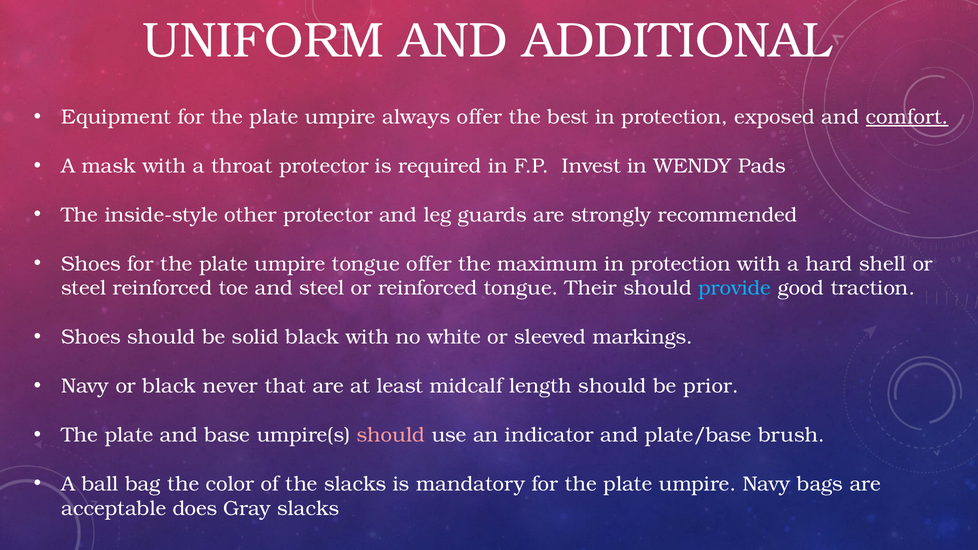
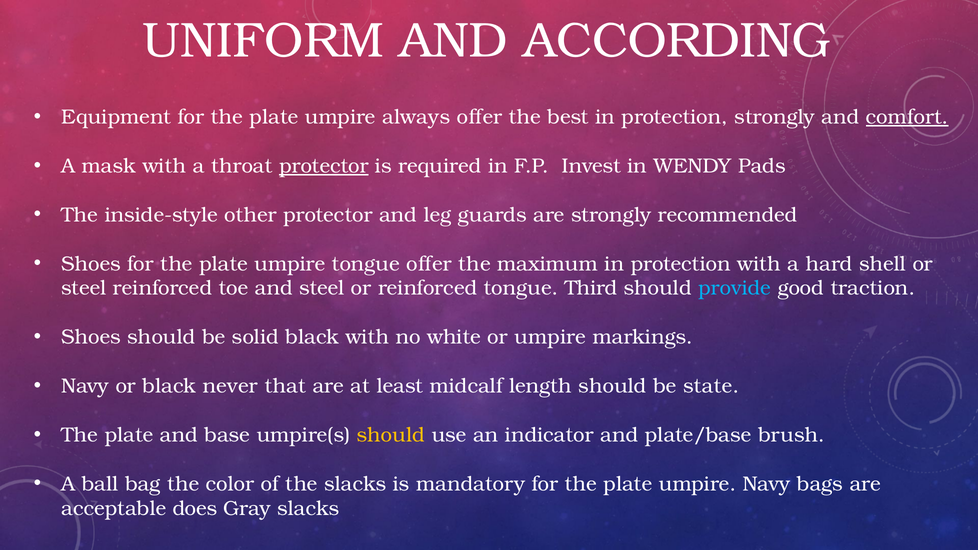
ADDITIONAL: ADDITIONAL -> ACCORDING (677, 40)
protection exposed: exposed -> strongly (775, 117)
protector underline: none -> present (324, 166)
Their: Their -> Third (591, 288)
or sleeved: sleeved -> umpire (550, 337)
prior: prior -> state (711, 386)
should colour: pink -> yellow (391, 435)
